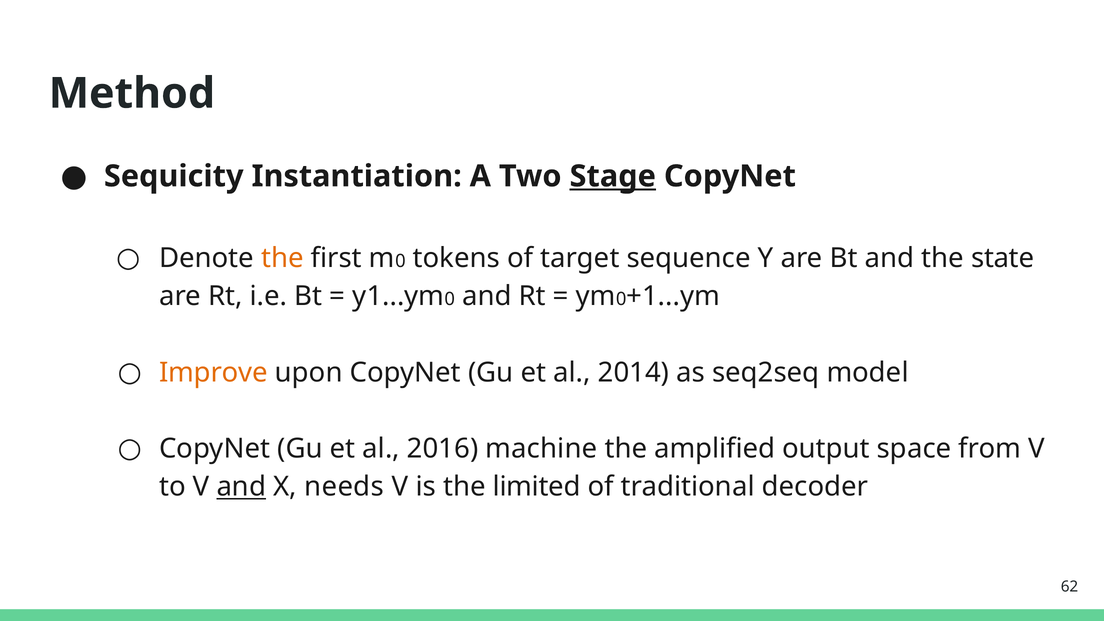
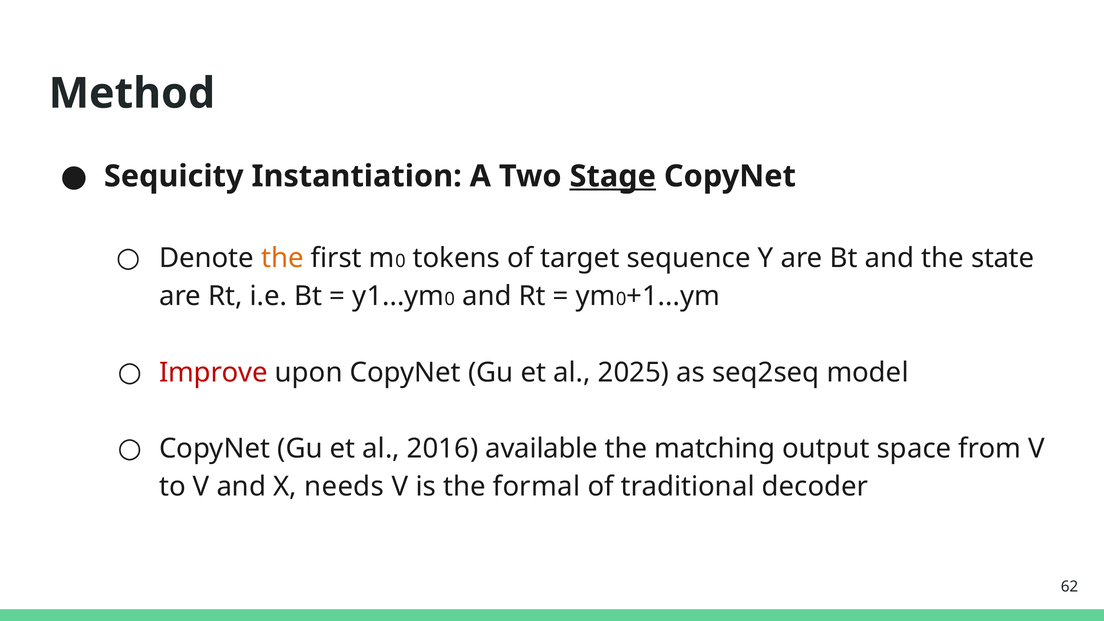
Improve colour: orange -> red (213, 373)
2014: 2014 -> 2025 (634, 373)
machine: machine -> available (542, 449)
amplified: amplified -> matching (715, 449)
and underline: present -> none (241, 487)
limited: limited -> formal (536, 487)
